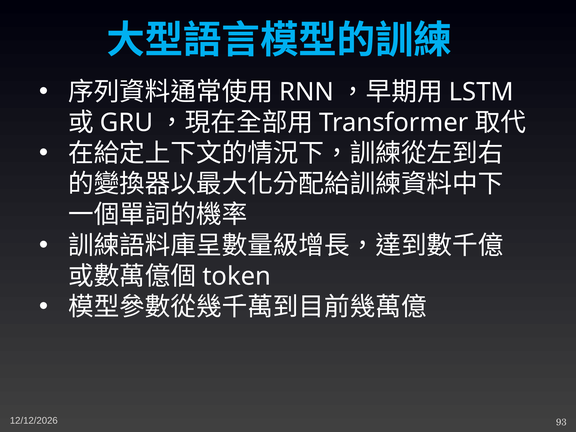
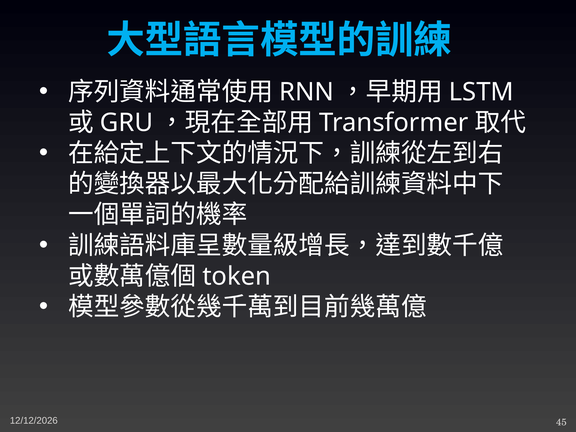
93: 93 -> 45 (561, 422)
